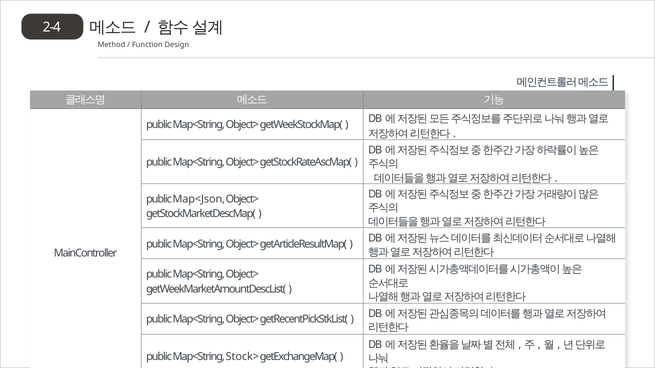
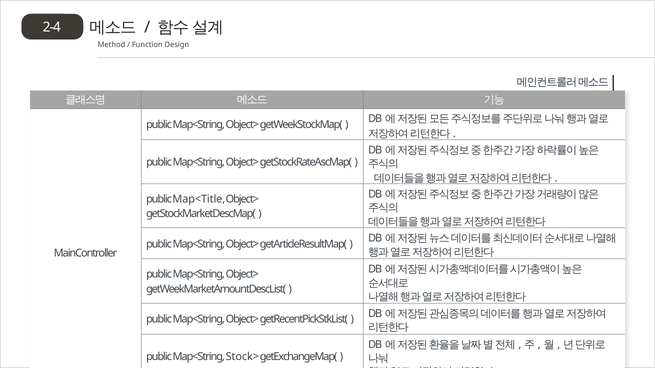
Map<Json: Map<Json -> Map<Title (199, 199)
